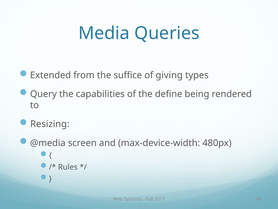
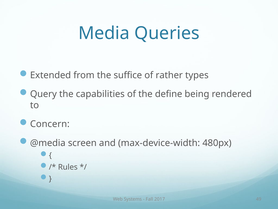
giving: giving -> rather (169, 75)
Resizing: Resizing -> Concern (50, 124)
